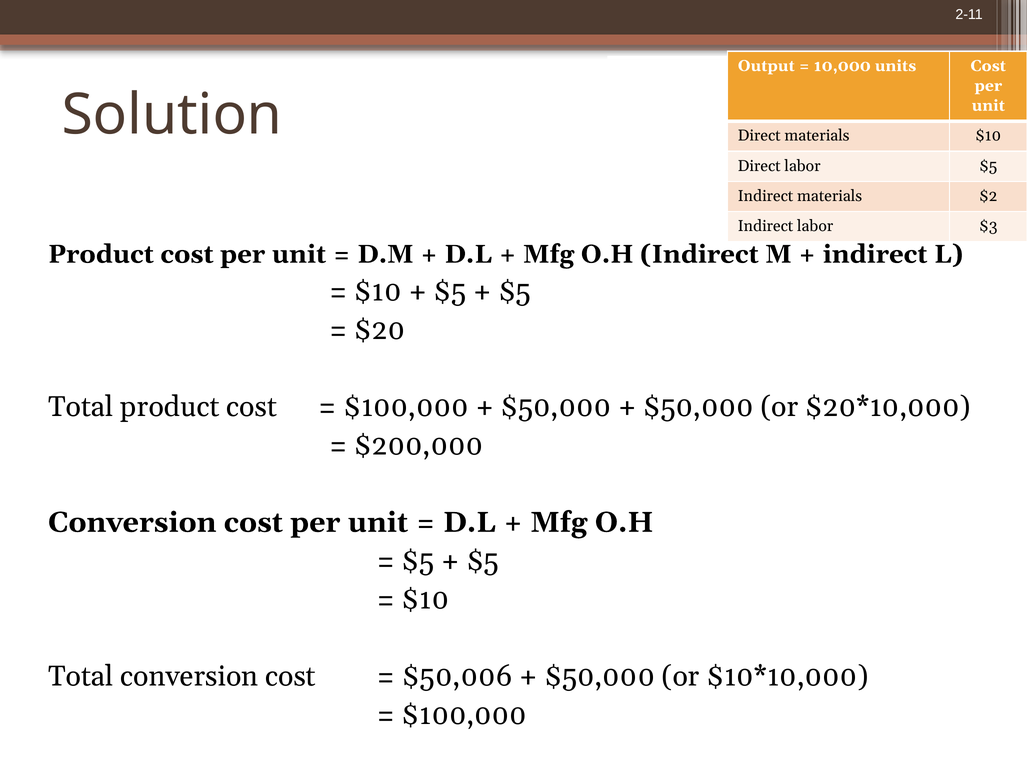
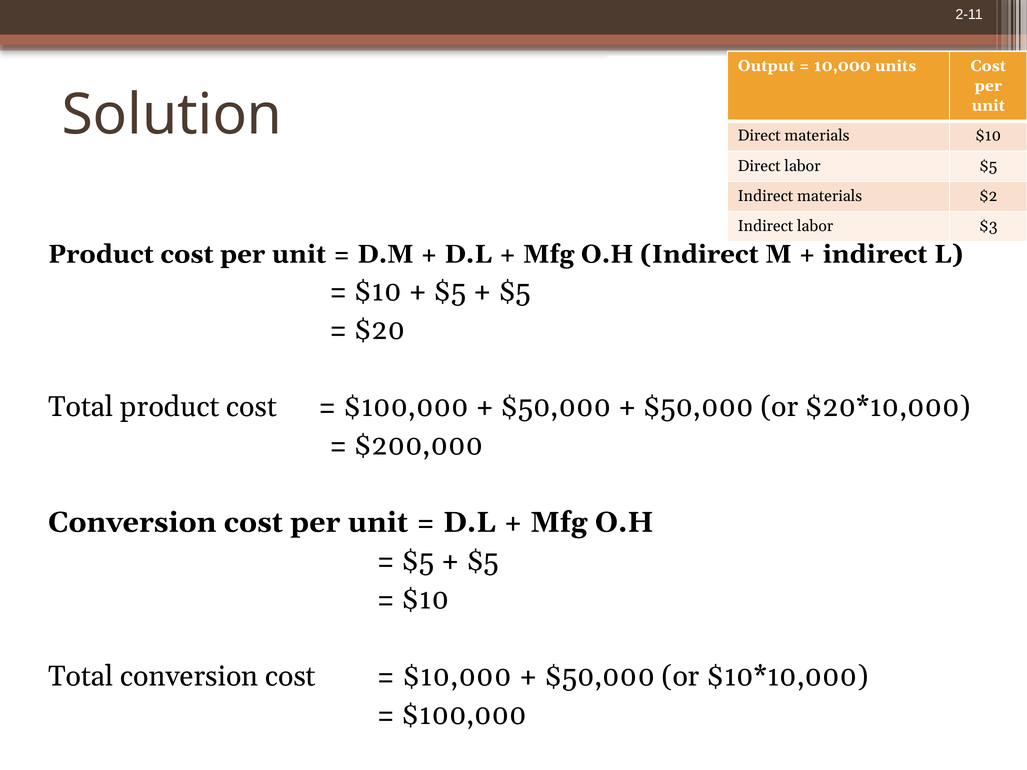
$50,006: $50,006 -> $10,000 (457, 677)
